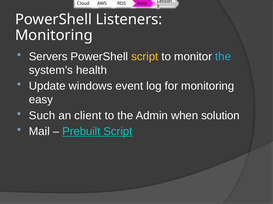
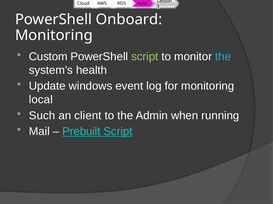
Listeners: Listeners -> Onboard (129, 19)
Servers: Servers -> Custom (48, 57)
script colour: yellow -> light green (145, 57)
easy: easy -> local (41, 100)
solution: solution -> running (220, 116)
